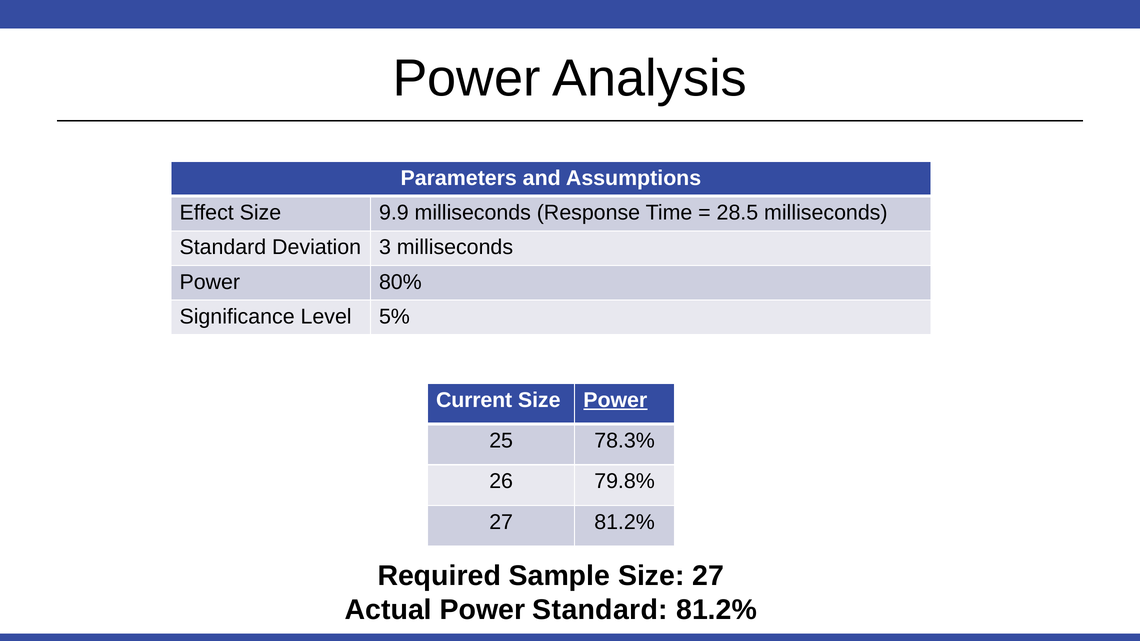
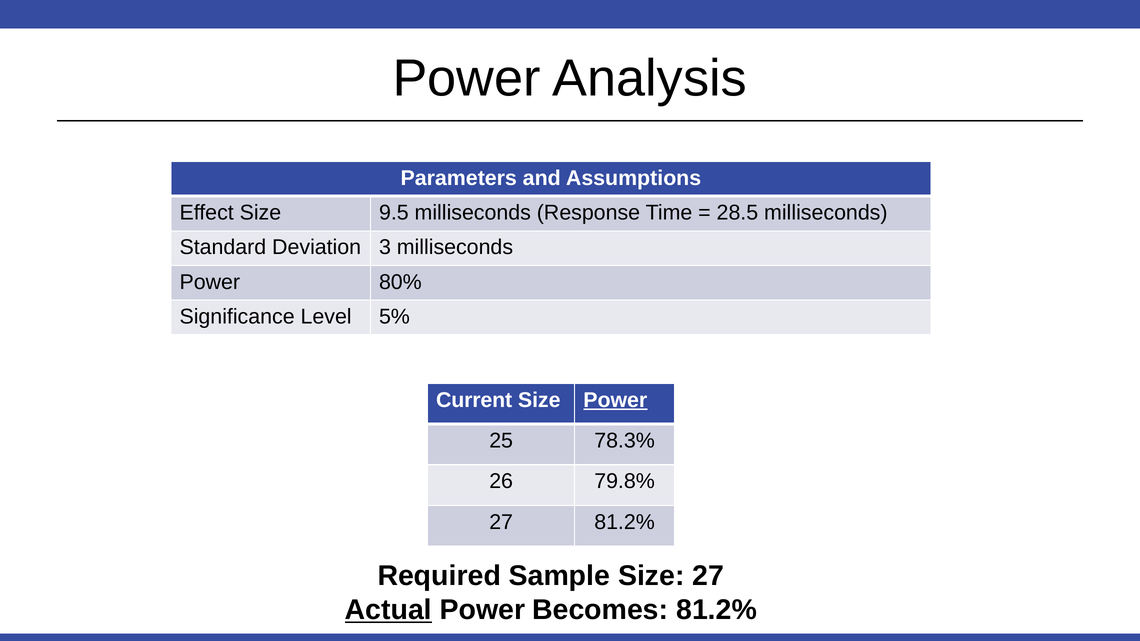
9.9: 9.9 -> 9.5 (394, 213)
Actual underline: none -> present (388, 610)
Power Standard: Standard -> Becomes (600, 610)
